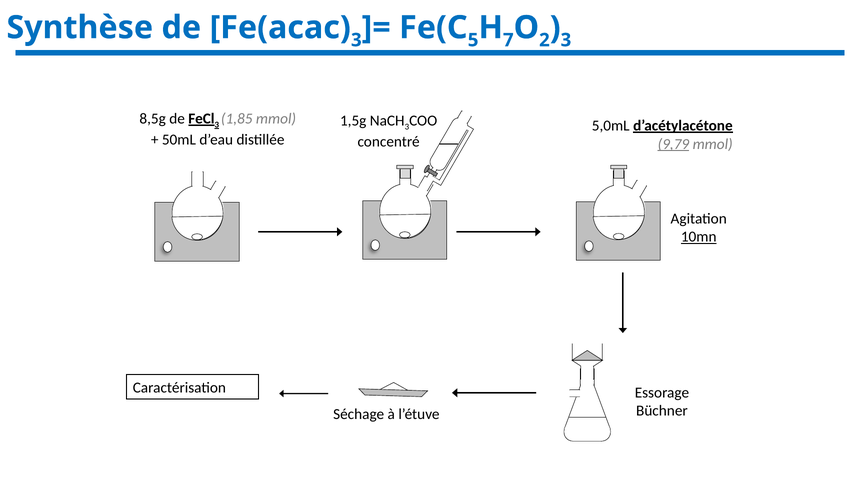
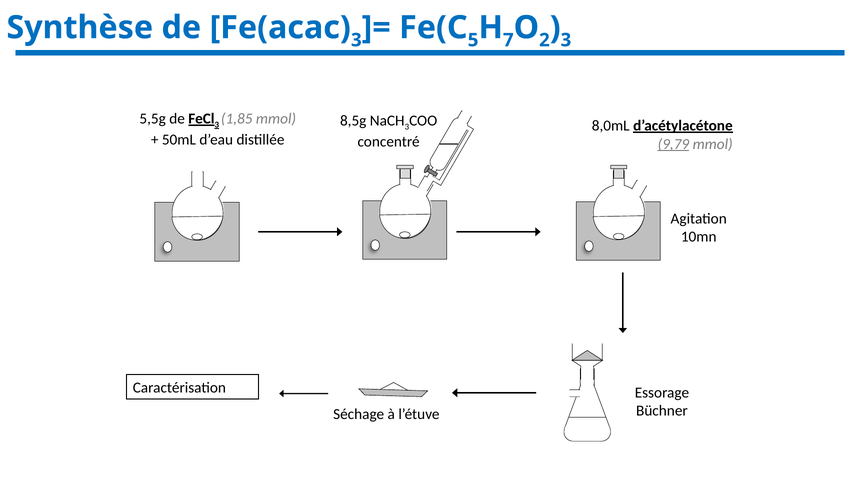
8,5g: 8,5g -> 5,5g (153, 119)
1,5g: 1,5g -> 8,5g (353, 121)
5,0mL: 5,0mL -> 8,0mL (611, 126)
10mn underline: present -> none (699, 237)
